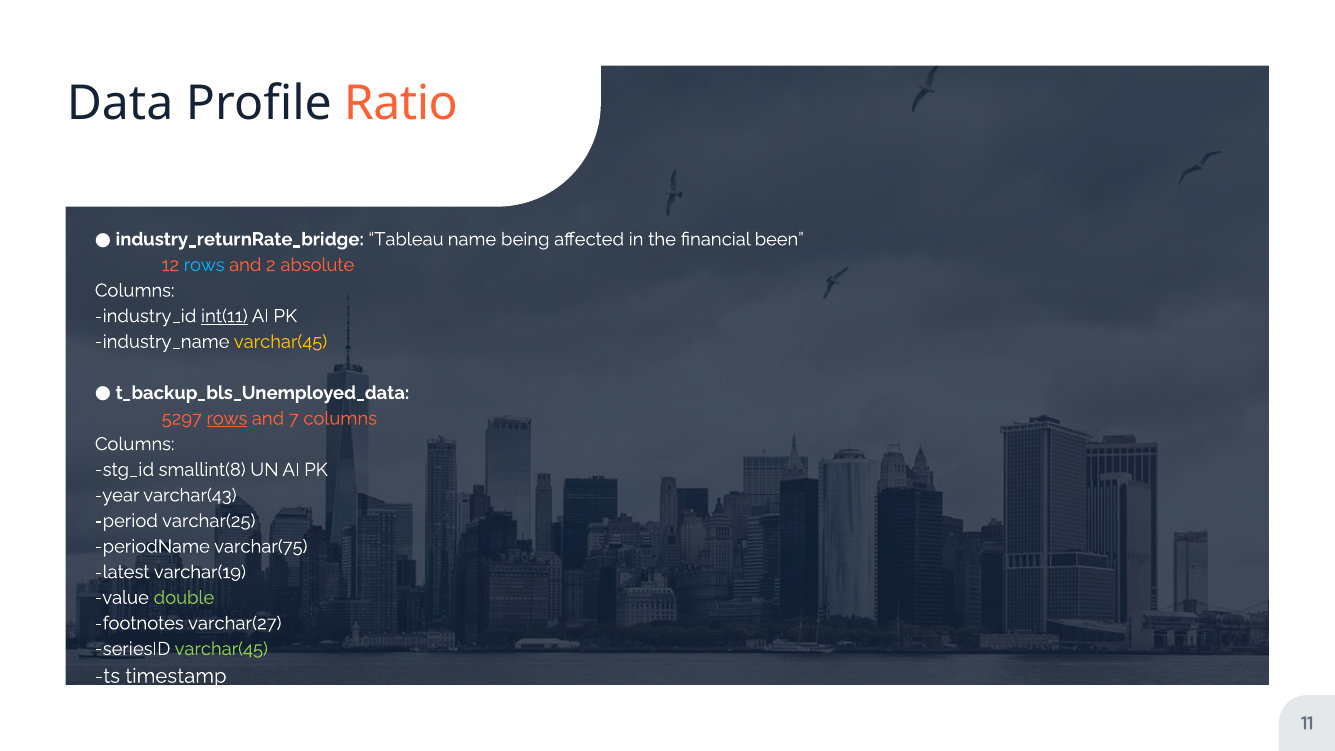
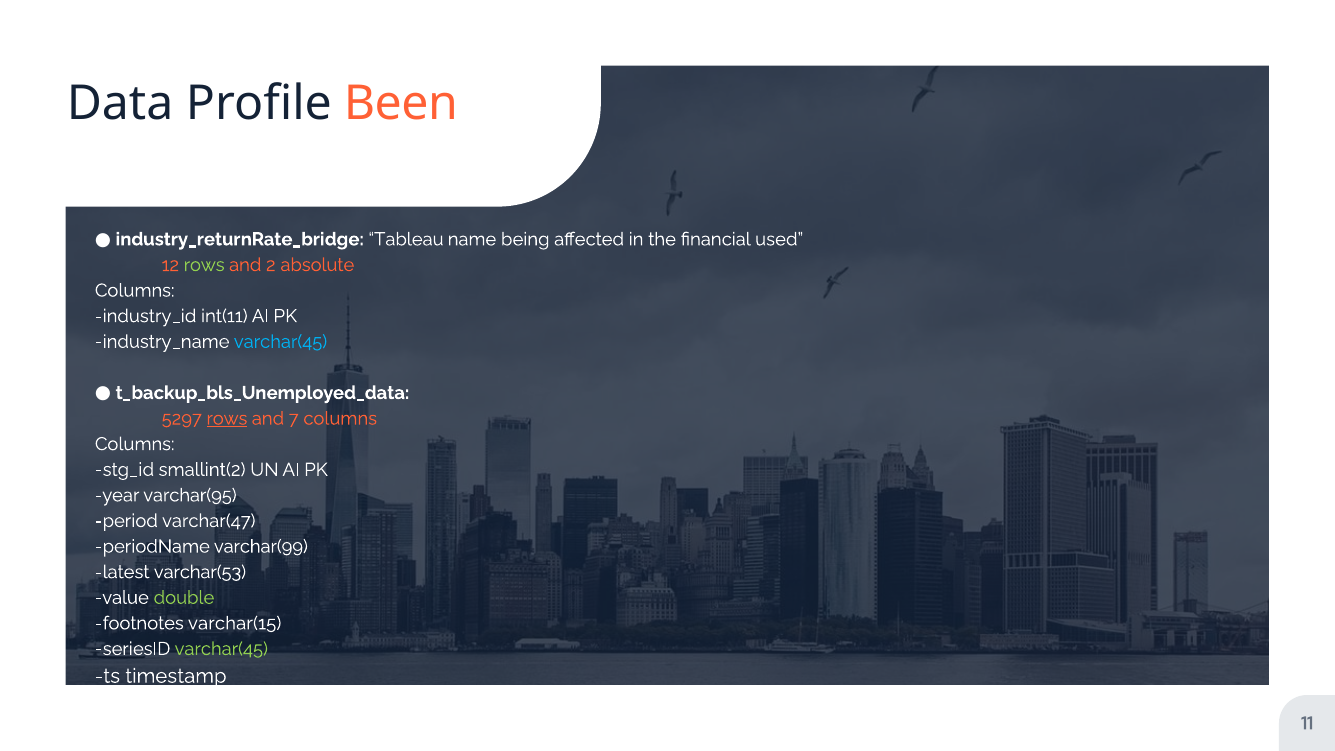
Ratio: Ratio -> Been (401, 103)
been: been -> used (779, 239)
rows colour: light blue -> light green (204, 265)
int(11 underline: present -> none (224, 316)
varchar(45 colour: yellow -> light blue (281, 342)
smallint(8: smallint(8 -> smallint(2 (202, 470)
varchar(43: varchar(43 -> varchar(95 (190, 495)
varchar(25: varchar(25 -> varchar(47 (209, 521)
varchar(75: varchar(75 -> varchar(99 (261, 546)
varchar(19: varchar(19 -> varchar(53 (200, 572)
varchar(27: varchar(27 -> varchar(15 (235, 623)
